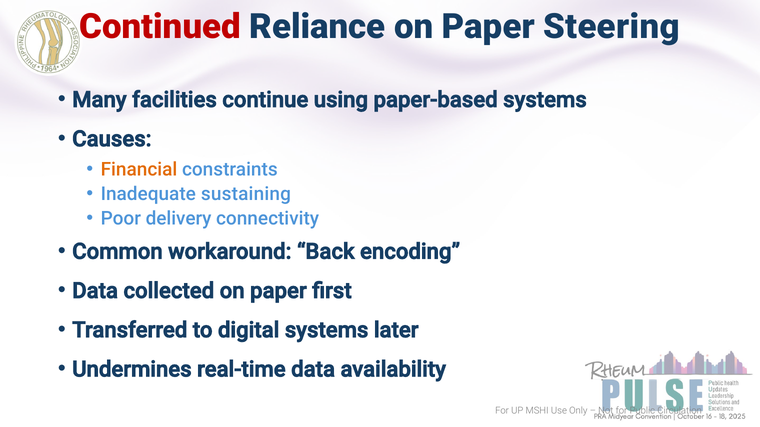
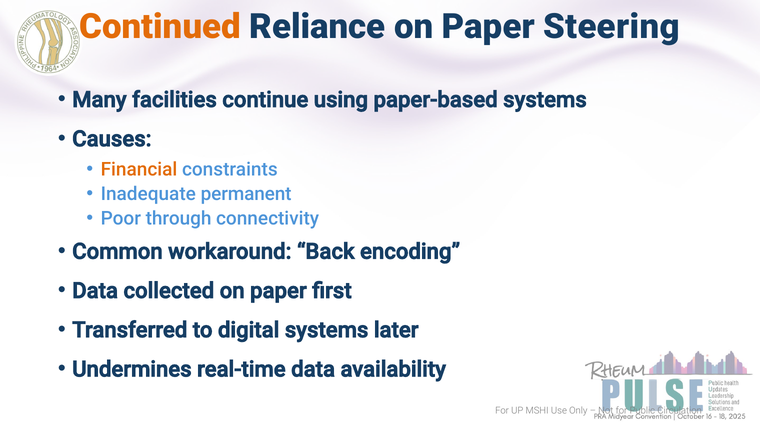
Continued colour: red -> orange (160, 27)
sustaining: sustaining -> permanent (246, 194)
delivery: delivery -> through (179, 219)
